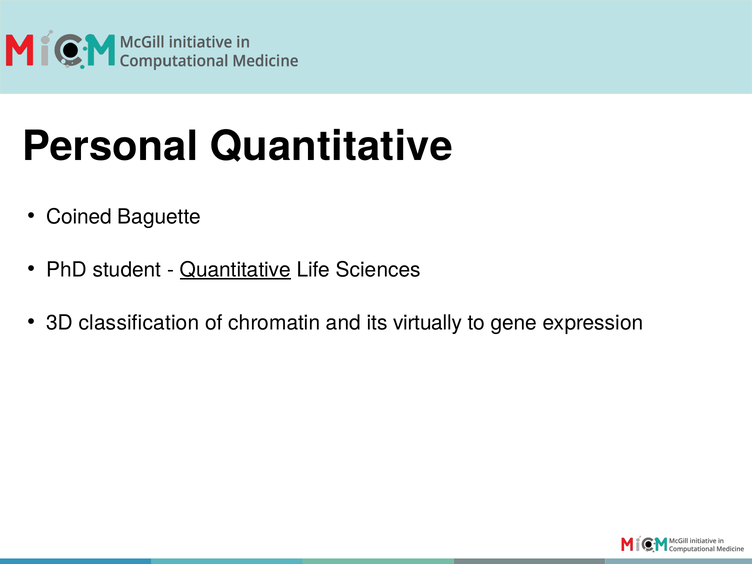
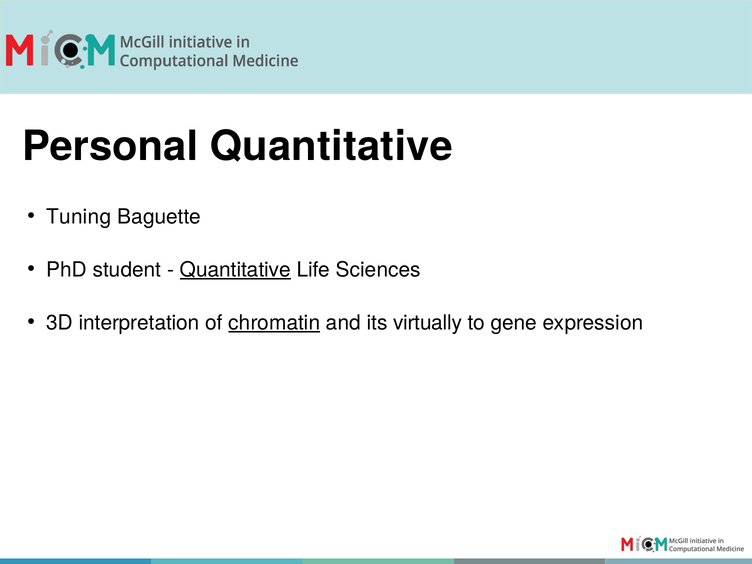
Coined: Coined -> Tuning (79, 217)
classification: classification -> interpretation (139, 323)
chromatin underline: none -> present (274, 323)
